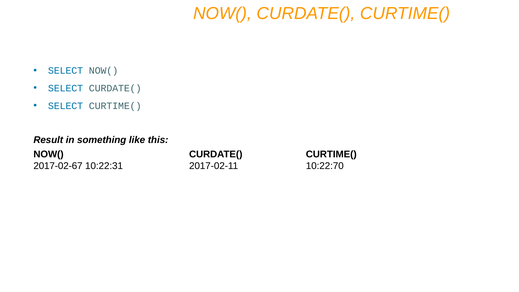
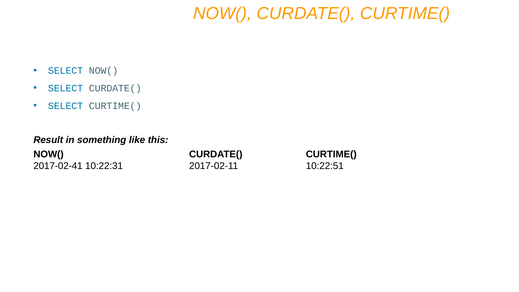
2017-02-67: 2017-02-67 -> 2017-02-41 (58, 166)
10:22:70: 10:22:70 -> 10:22:51 (325, 166)
